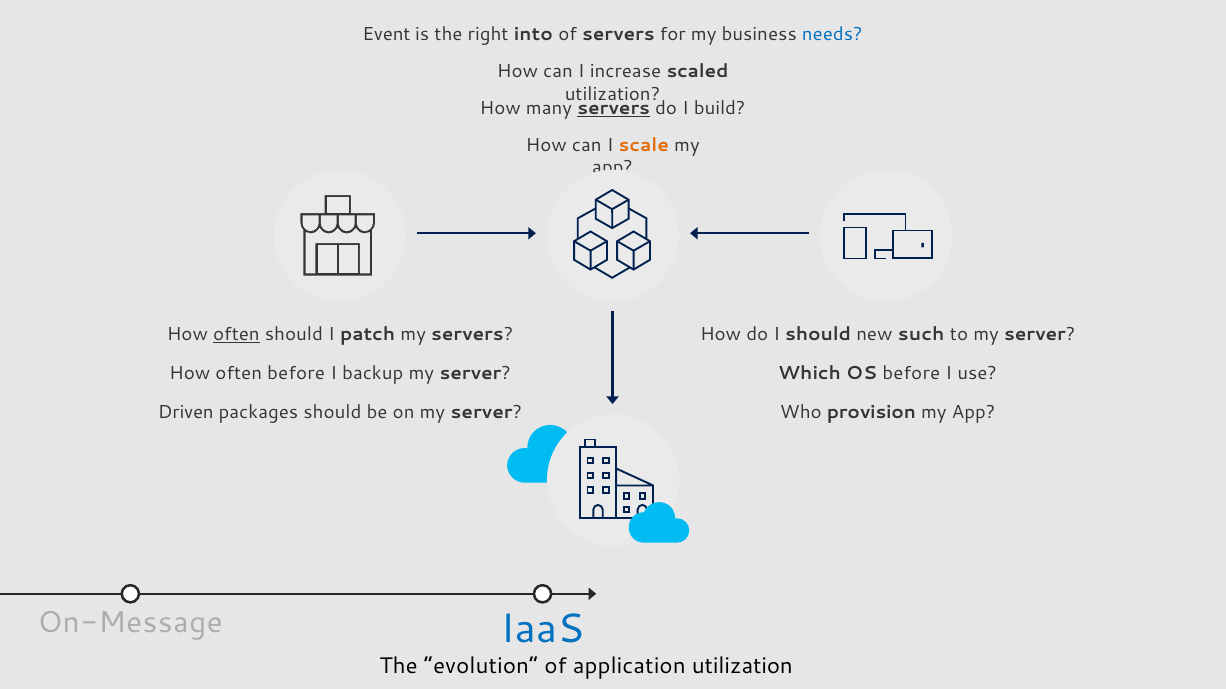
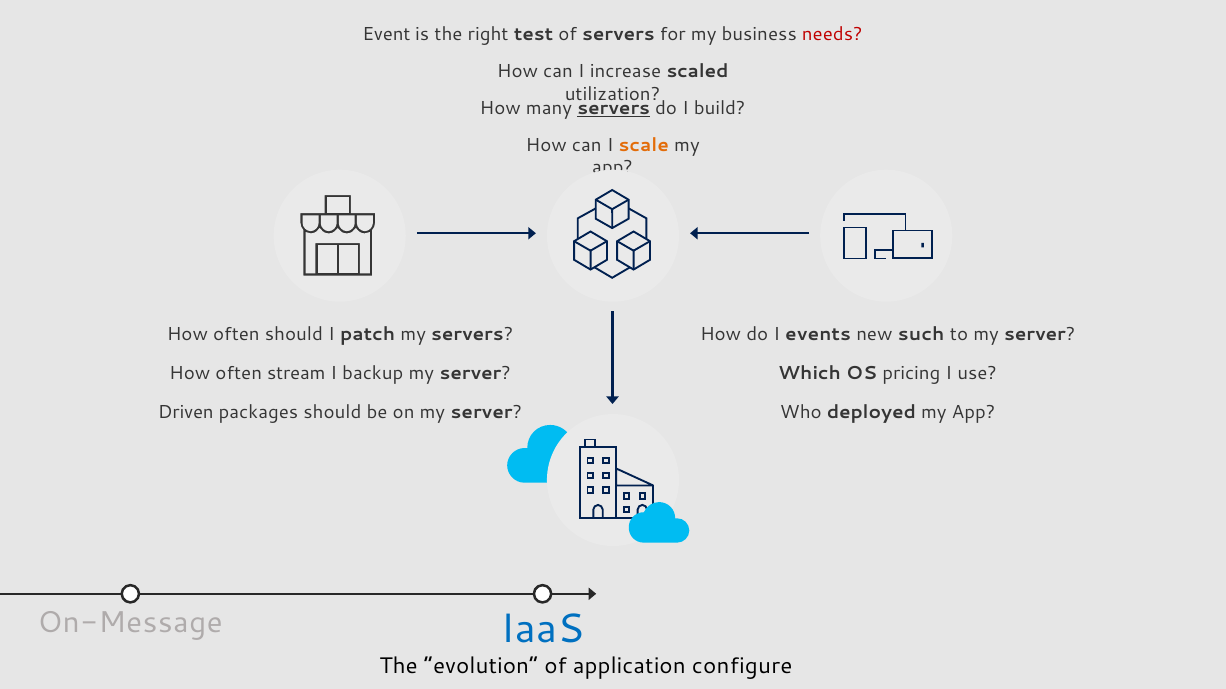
into: into -> test (533, 35)
needs colour: blue -> red (832, 35)
often underline: present -> none (236, 335)
I should: should -> events (818, 335)
often before: before -> stream (296, 374)
OS before: before -> pricing (911, 374)
provision: provision -> deployed (871, 413)
application utilization: utilization -> configure (742, 667)
